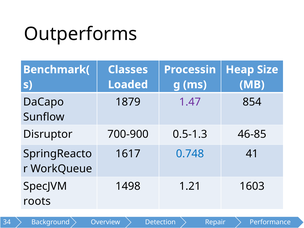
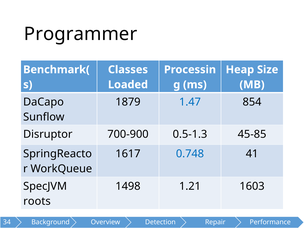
Outperforms: Outperforms -> Programmer (81, 34)
1.47 colour: purple -> blue (190, 102)
46-85: 46-85 -> 45-85 (252, 134)
